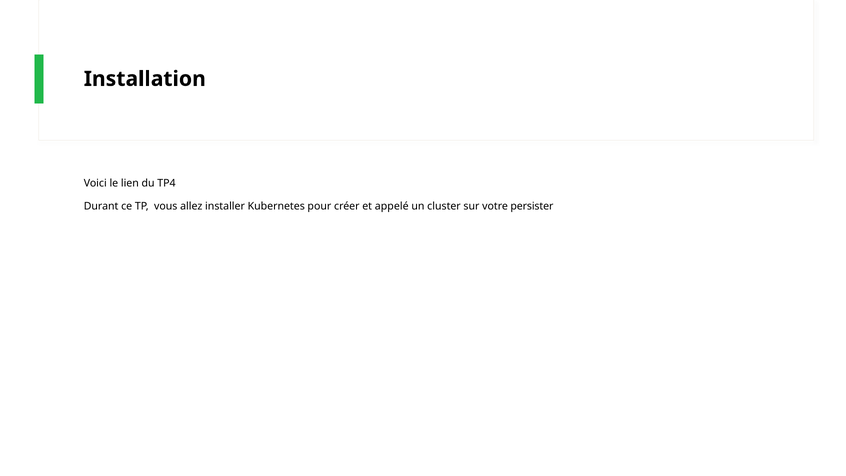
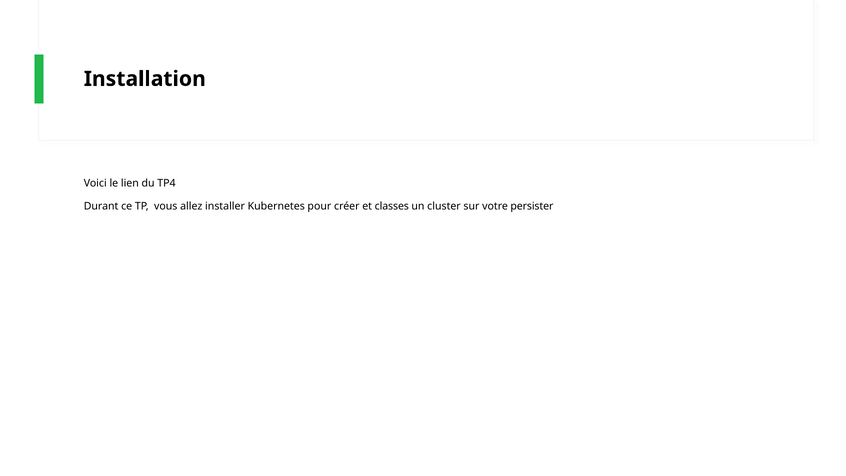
appelé: appelé -> classes (392, 206)
